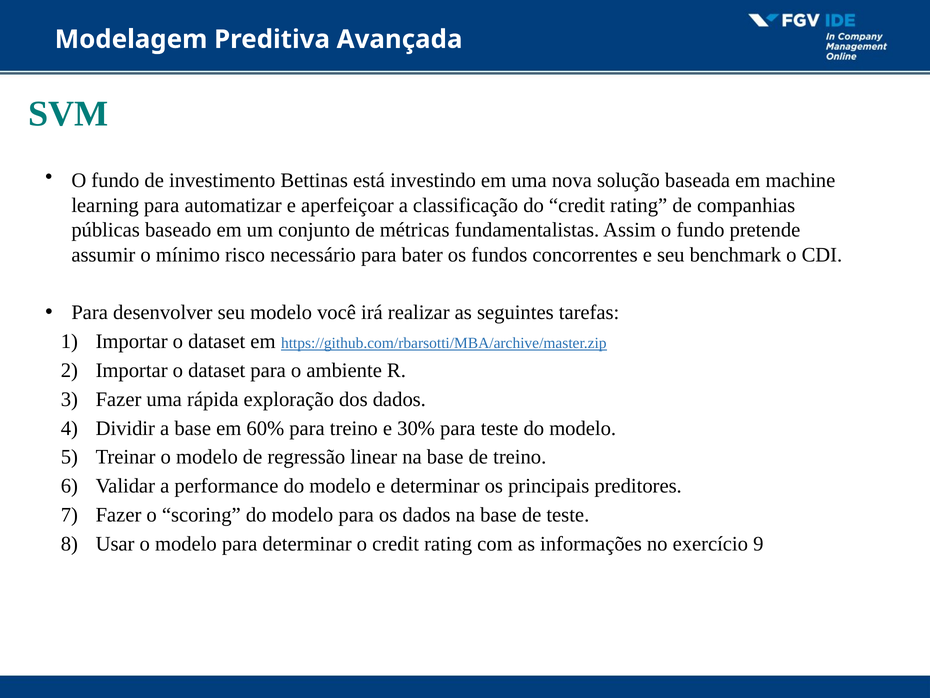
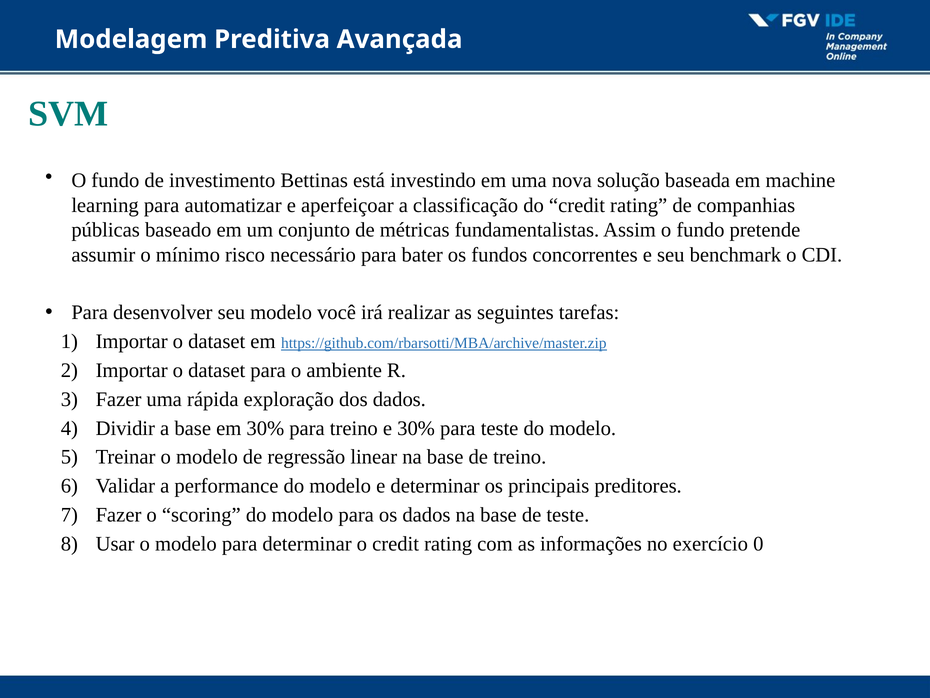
em 60%: 60% -> 30% (265, 428)
9: 9 -> 0 (758, 543)
